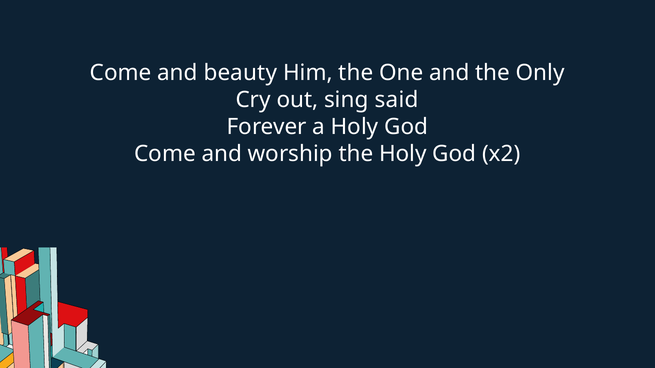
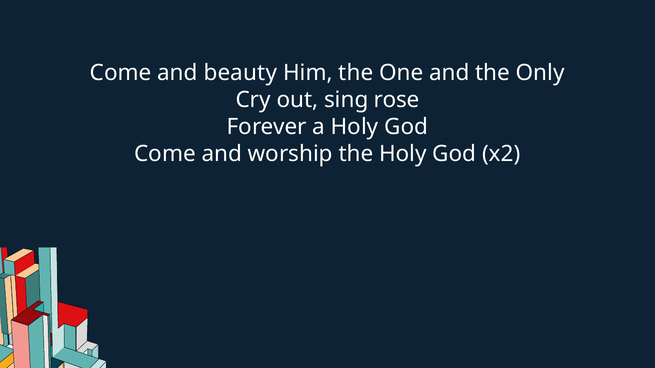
said: said -> rose (397, 100)
